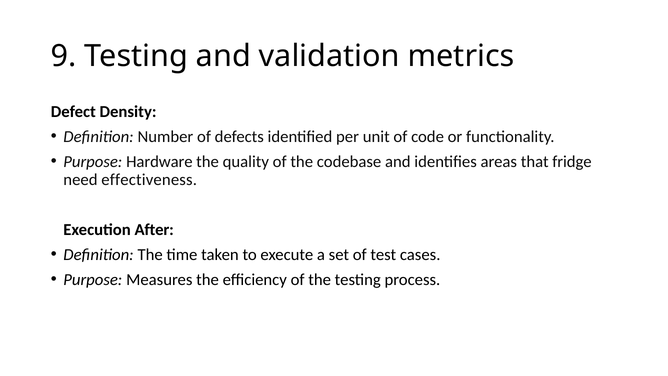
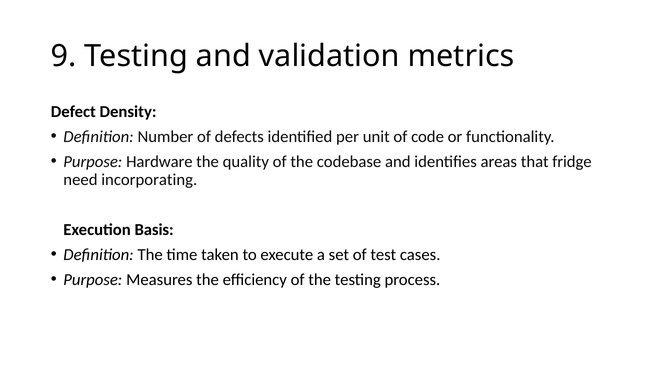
effectiveness: effectiveness -> incorporating (149, 179)
After: After -> Basis (154, 229)
